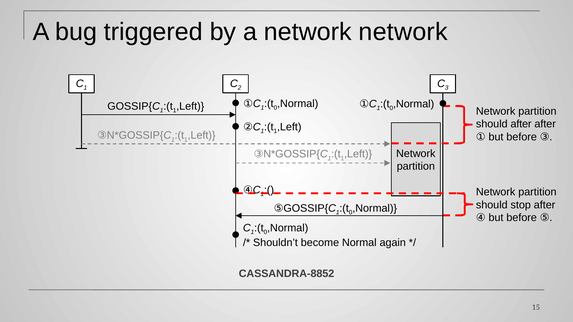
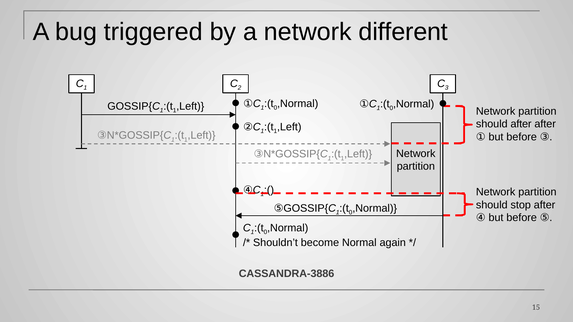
a network network: network -> different (403, 32)
CASSANDRA-8852: CASSANDRA-8852 -> CASSANDRA-3886 (287, 274)
